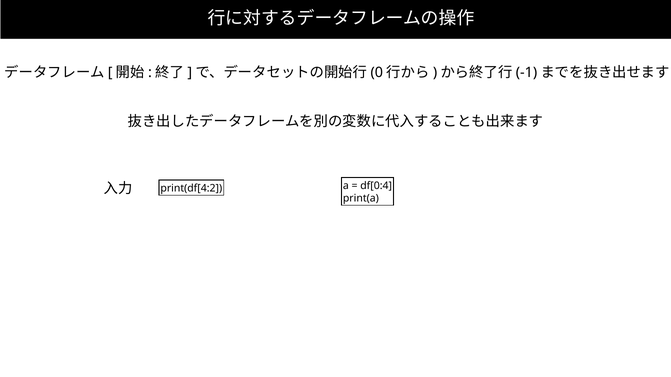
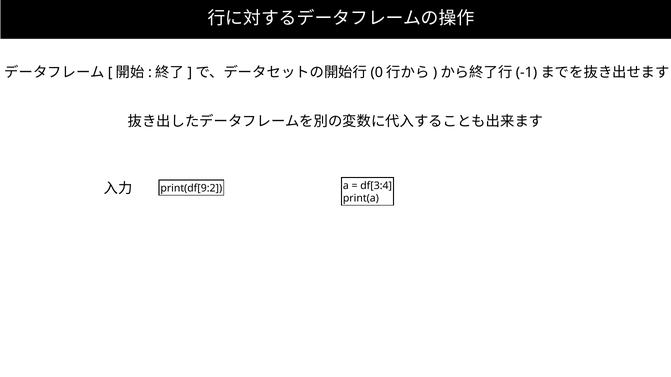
print(df[4:2: print(df[4:2 -> print(df[9:2 (191, 189)
df[0:4: df[0:4 -> df[3:4 (376, 186)
